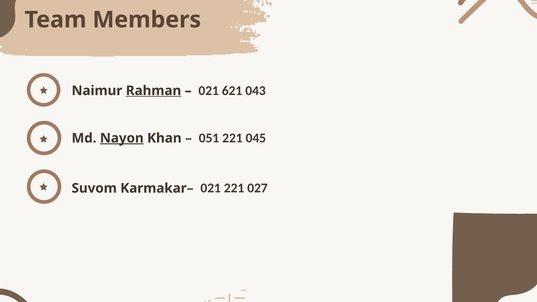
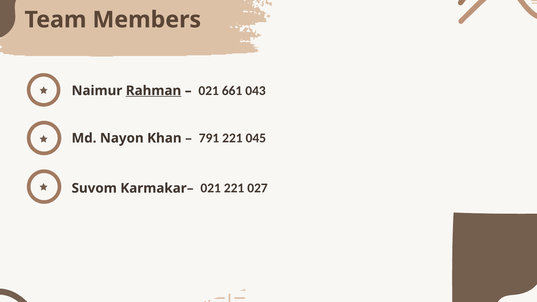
621: 621 -> 661 (232, 91)
Nayon underline: present -> none (122, 138)
051: 051 -> 791 (209, 138)
